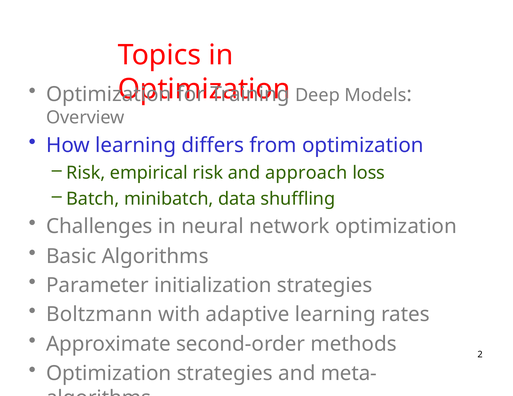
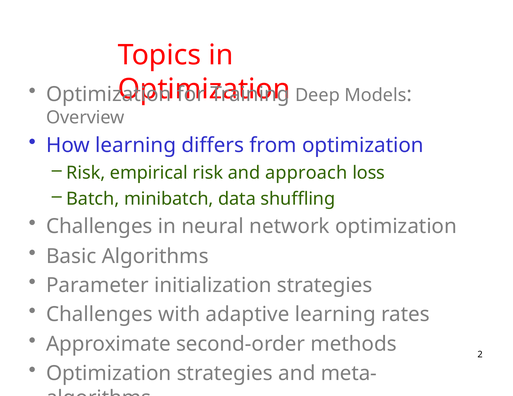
Boltzmann: Boltzmann -> Challenges (99, 315)
